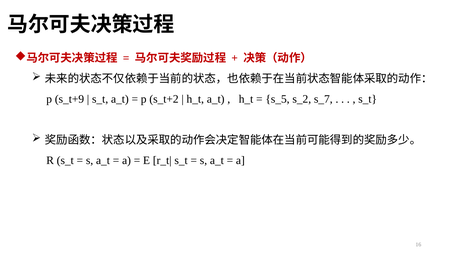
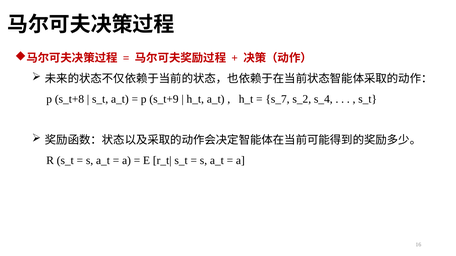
s_t+9: s_t+9 -> s_t+8 (69, 99)
s_t+2: s_t+2 -> s_t+9 (164, 99)
s_5: s_5 -> s_7 (278, 99)
s_7: s_7 -> s_4 (323, 99)
